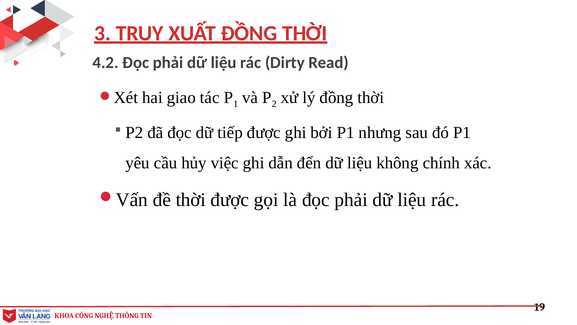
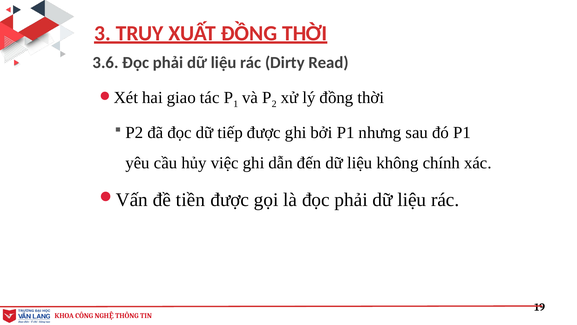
4.2: 4.2 -> 3.6 (106, 62)
đề thời: thời -> tiền (191, 200)
